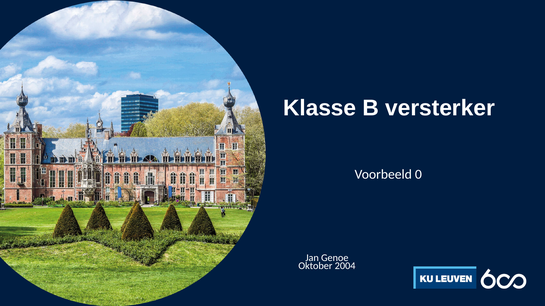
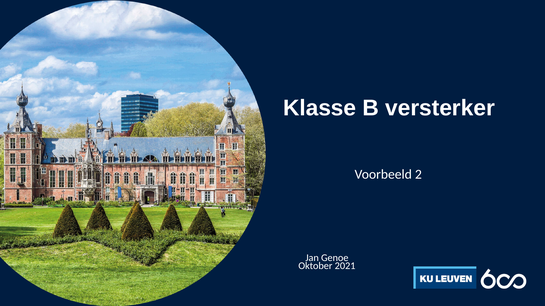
0: 0 -> 2 (418, 175)
2004: 2004 -> 2021 (345, 266)
